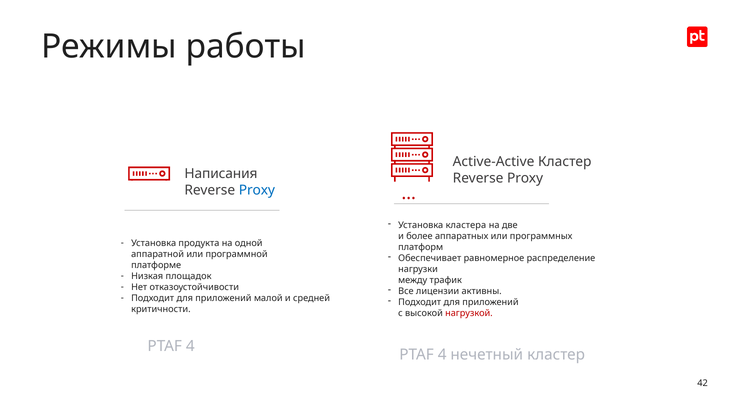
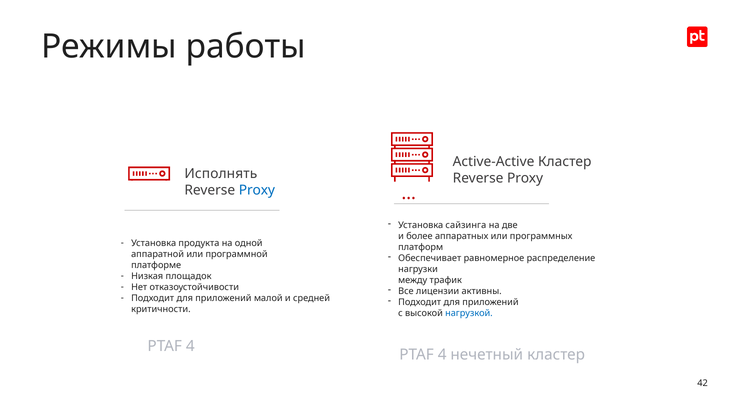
Написания: Написания -> Исполнять (221, 174)
кластера: кластера -> сайзинга (466, 225)
нагрузкой colour: red -> blue (469, 313)
